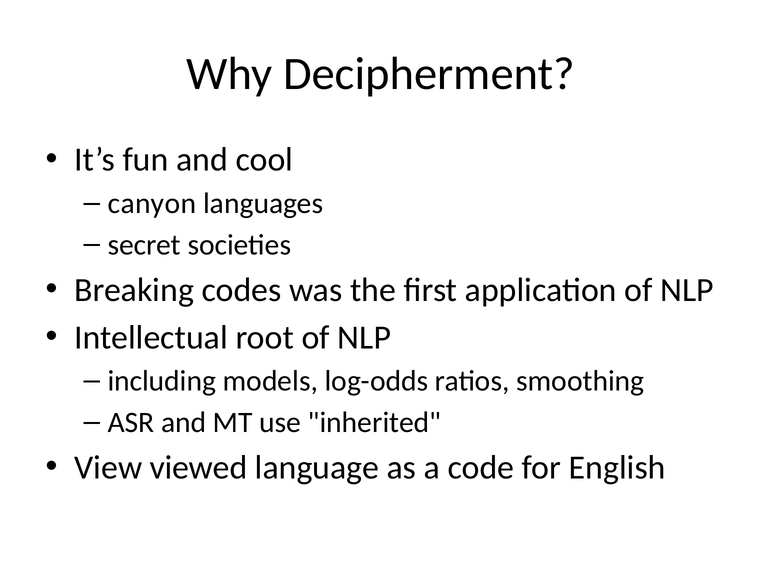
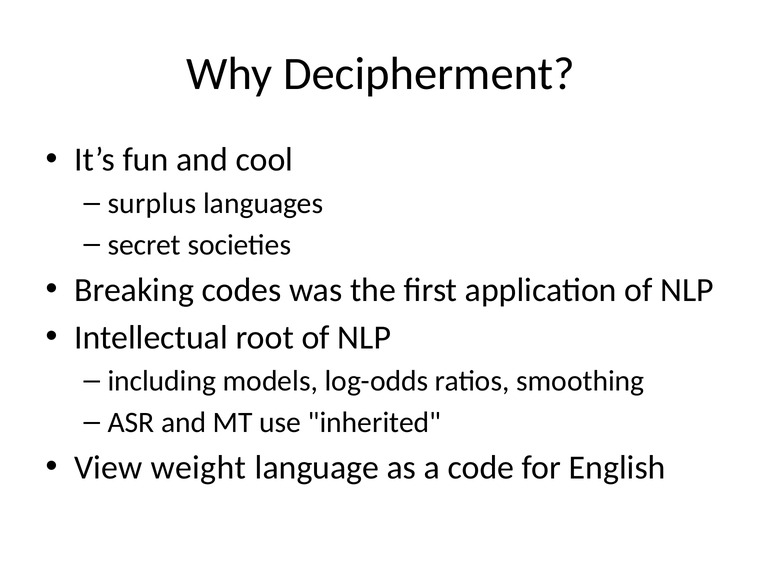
canyon: canyon -> surplus (152, 204)
viewed: viewed -> weight (198, 468)
